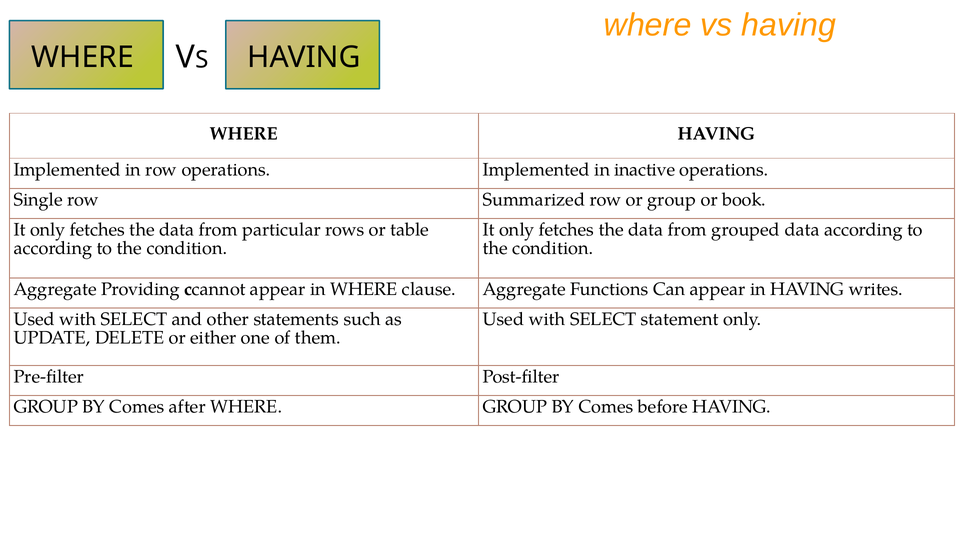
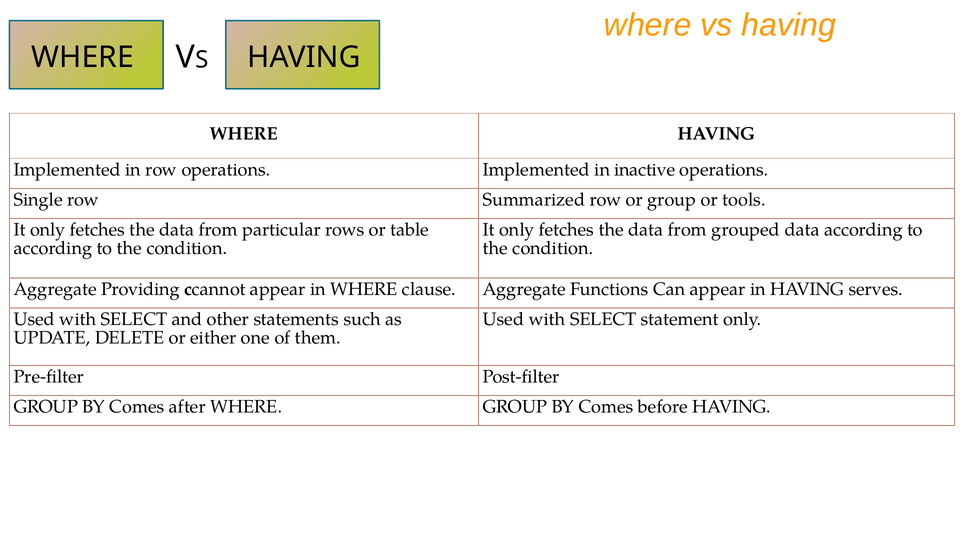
book: book -> tools (744, 200)
writes: writes -> serves (876, 289)
